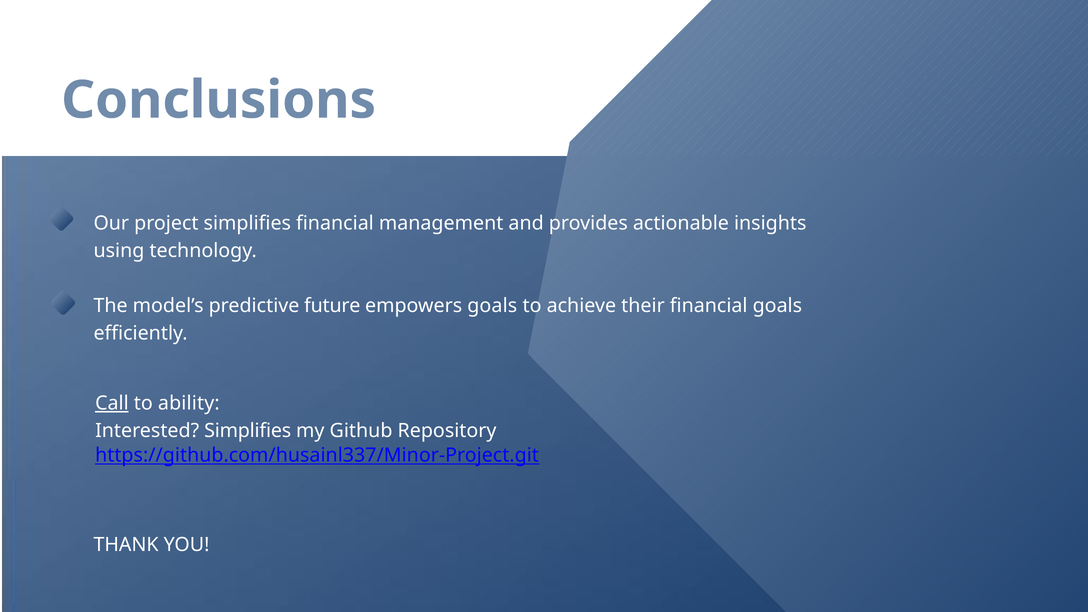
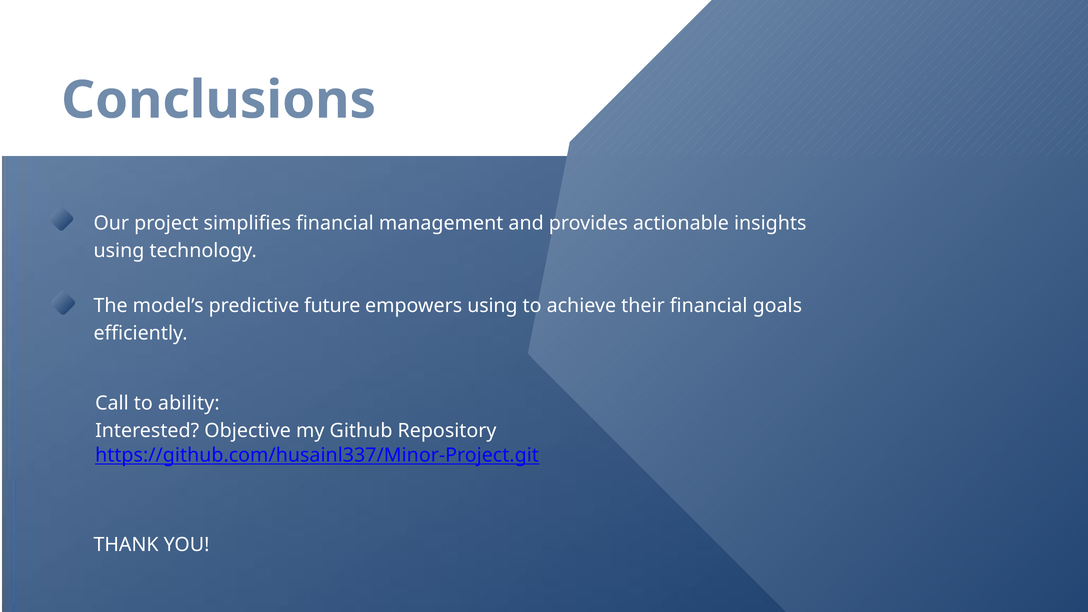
empowers goals: goals -> using (492, 306)
Call underline: present -> none (112, 403)
Interested Simplifies: Simplifies -> Objective (248, 431)
